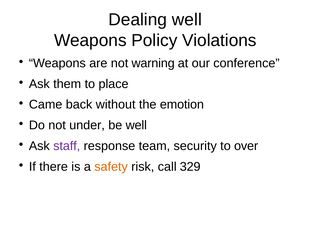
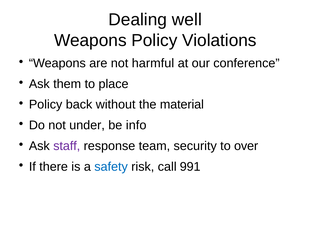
warning: warning -> harmful (153, 63)
Came: Came -> Policy (46, 104)
emotion: emotion -> material (182, 104)
be well: well -> info (136, 125)
safety colour: orange -> blue (111, 166)
329: 329 -> 991 (190, 166)
